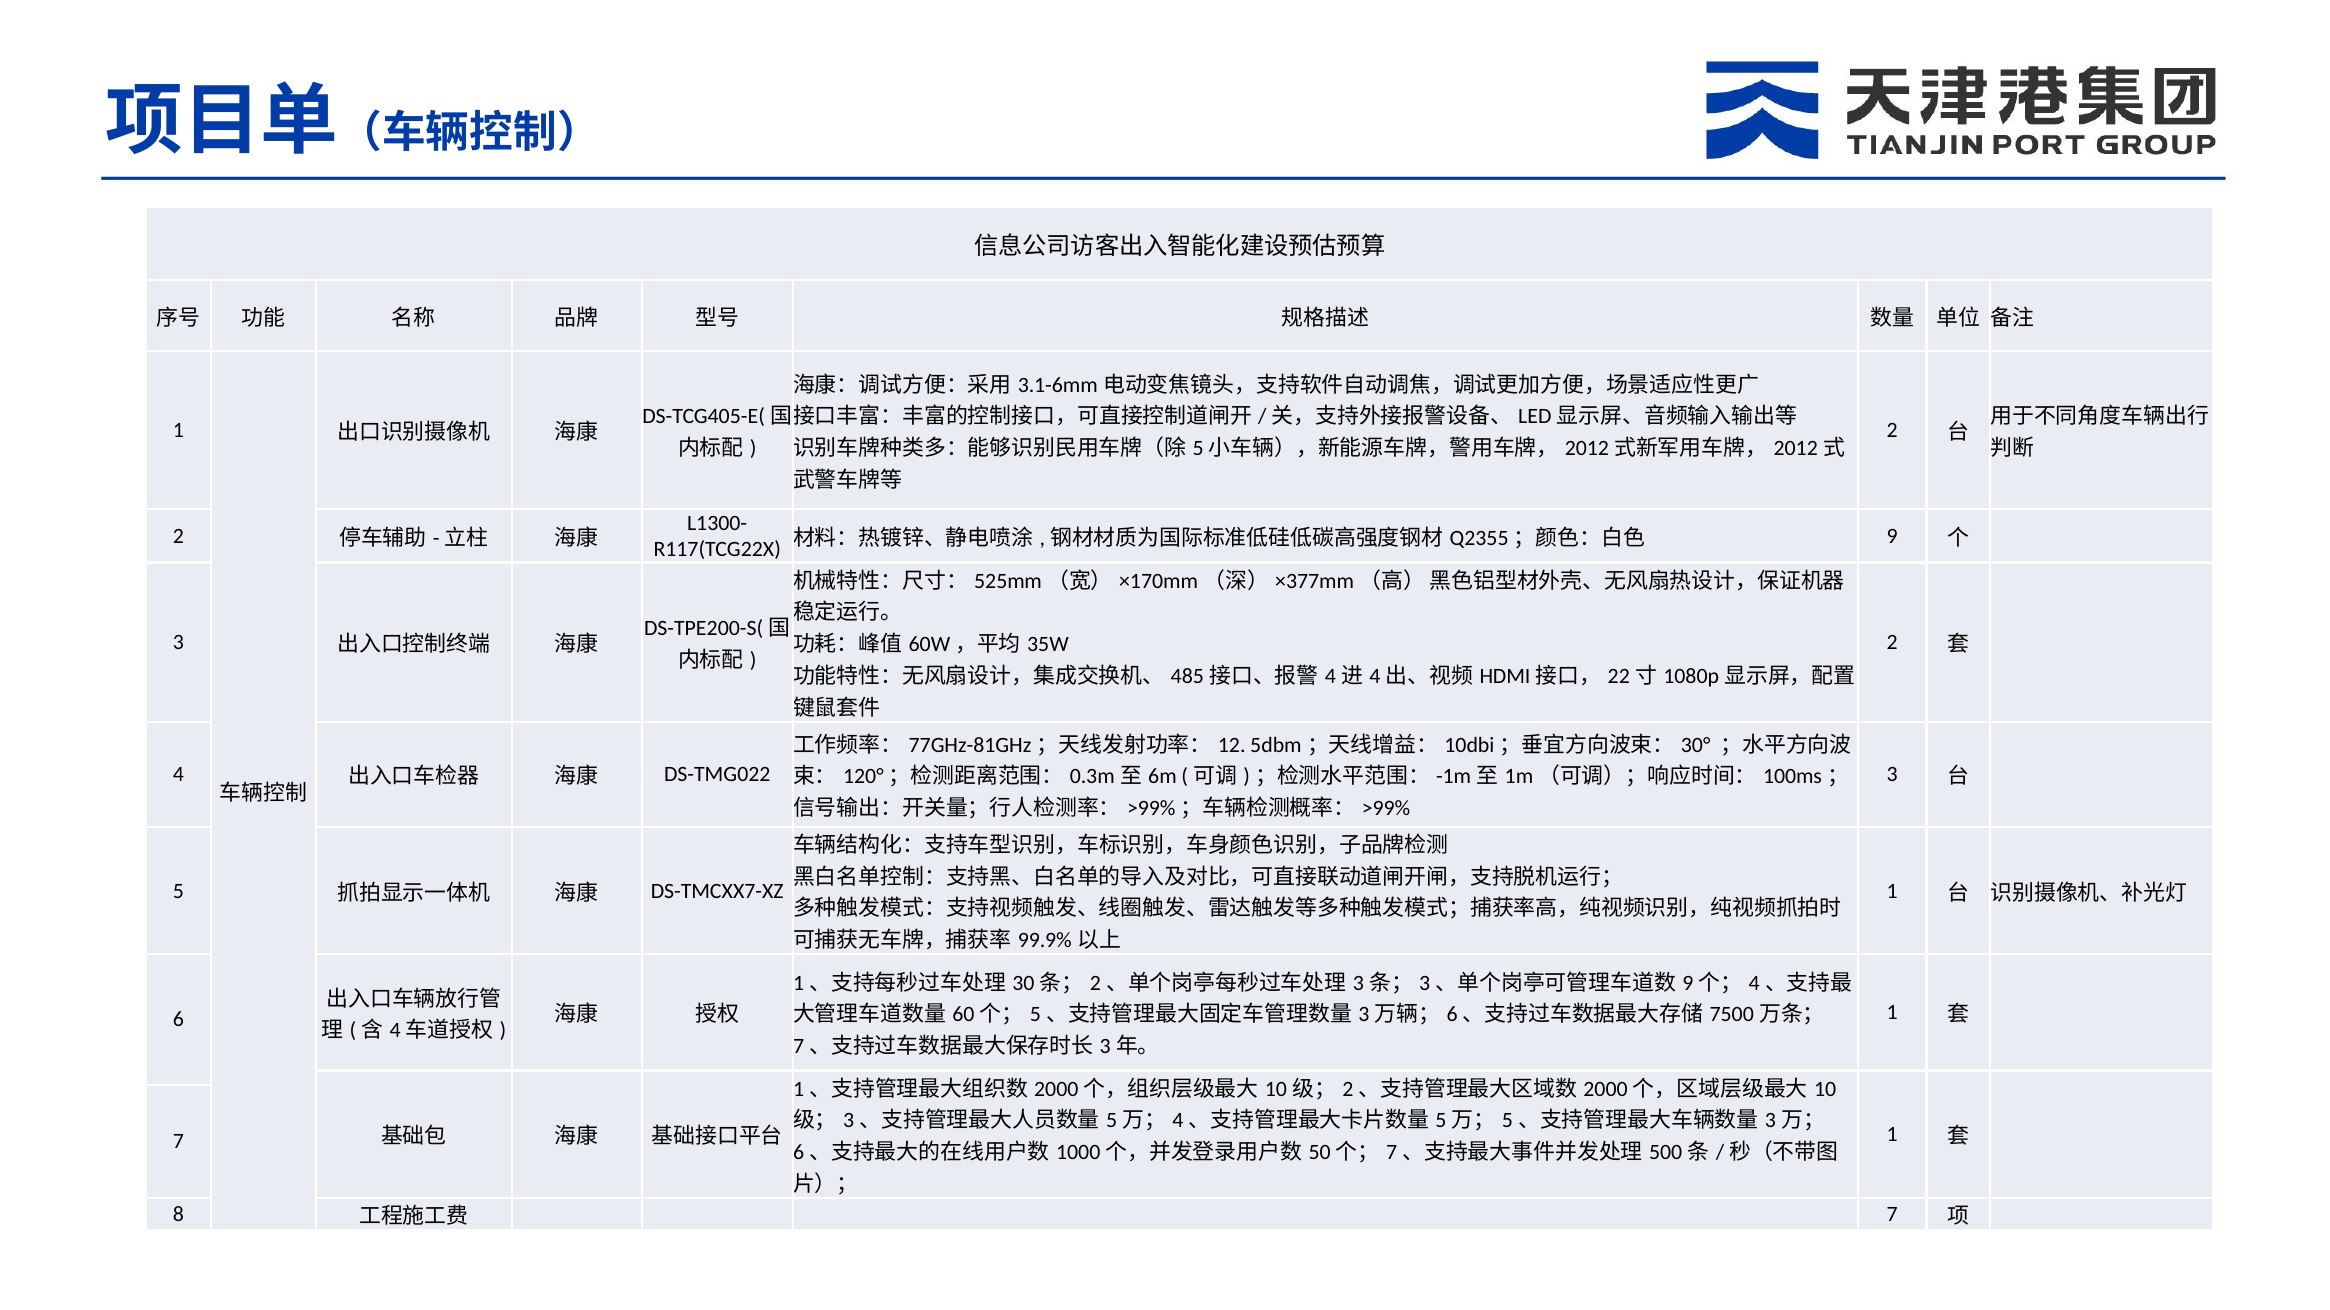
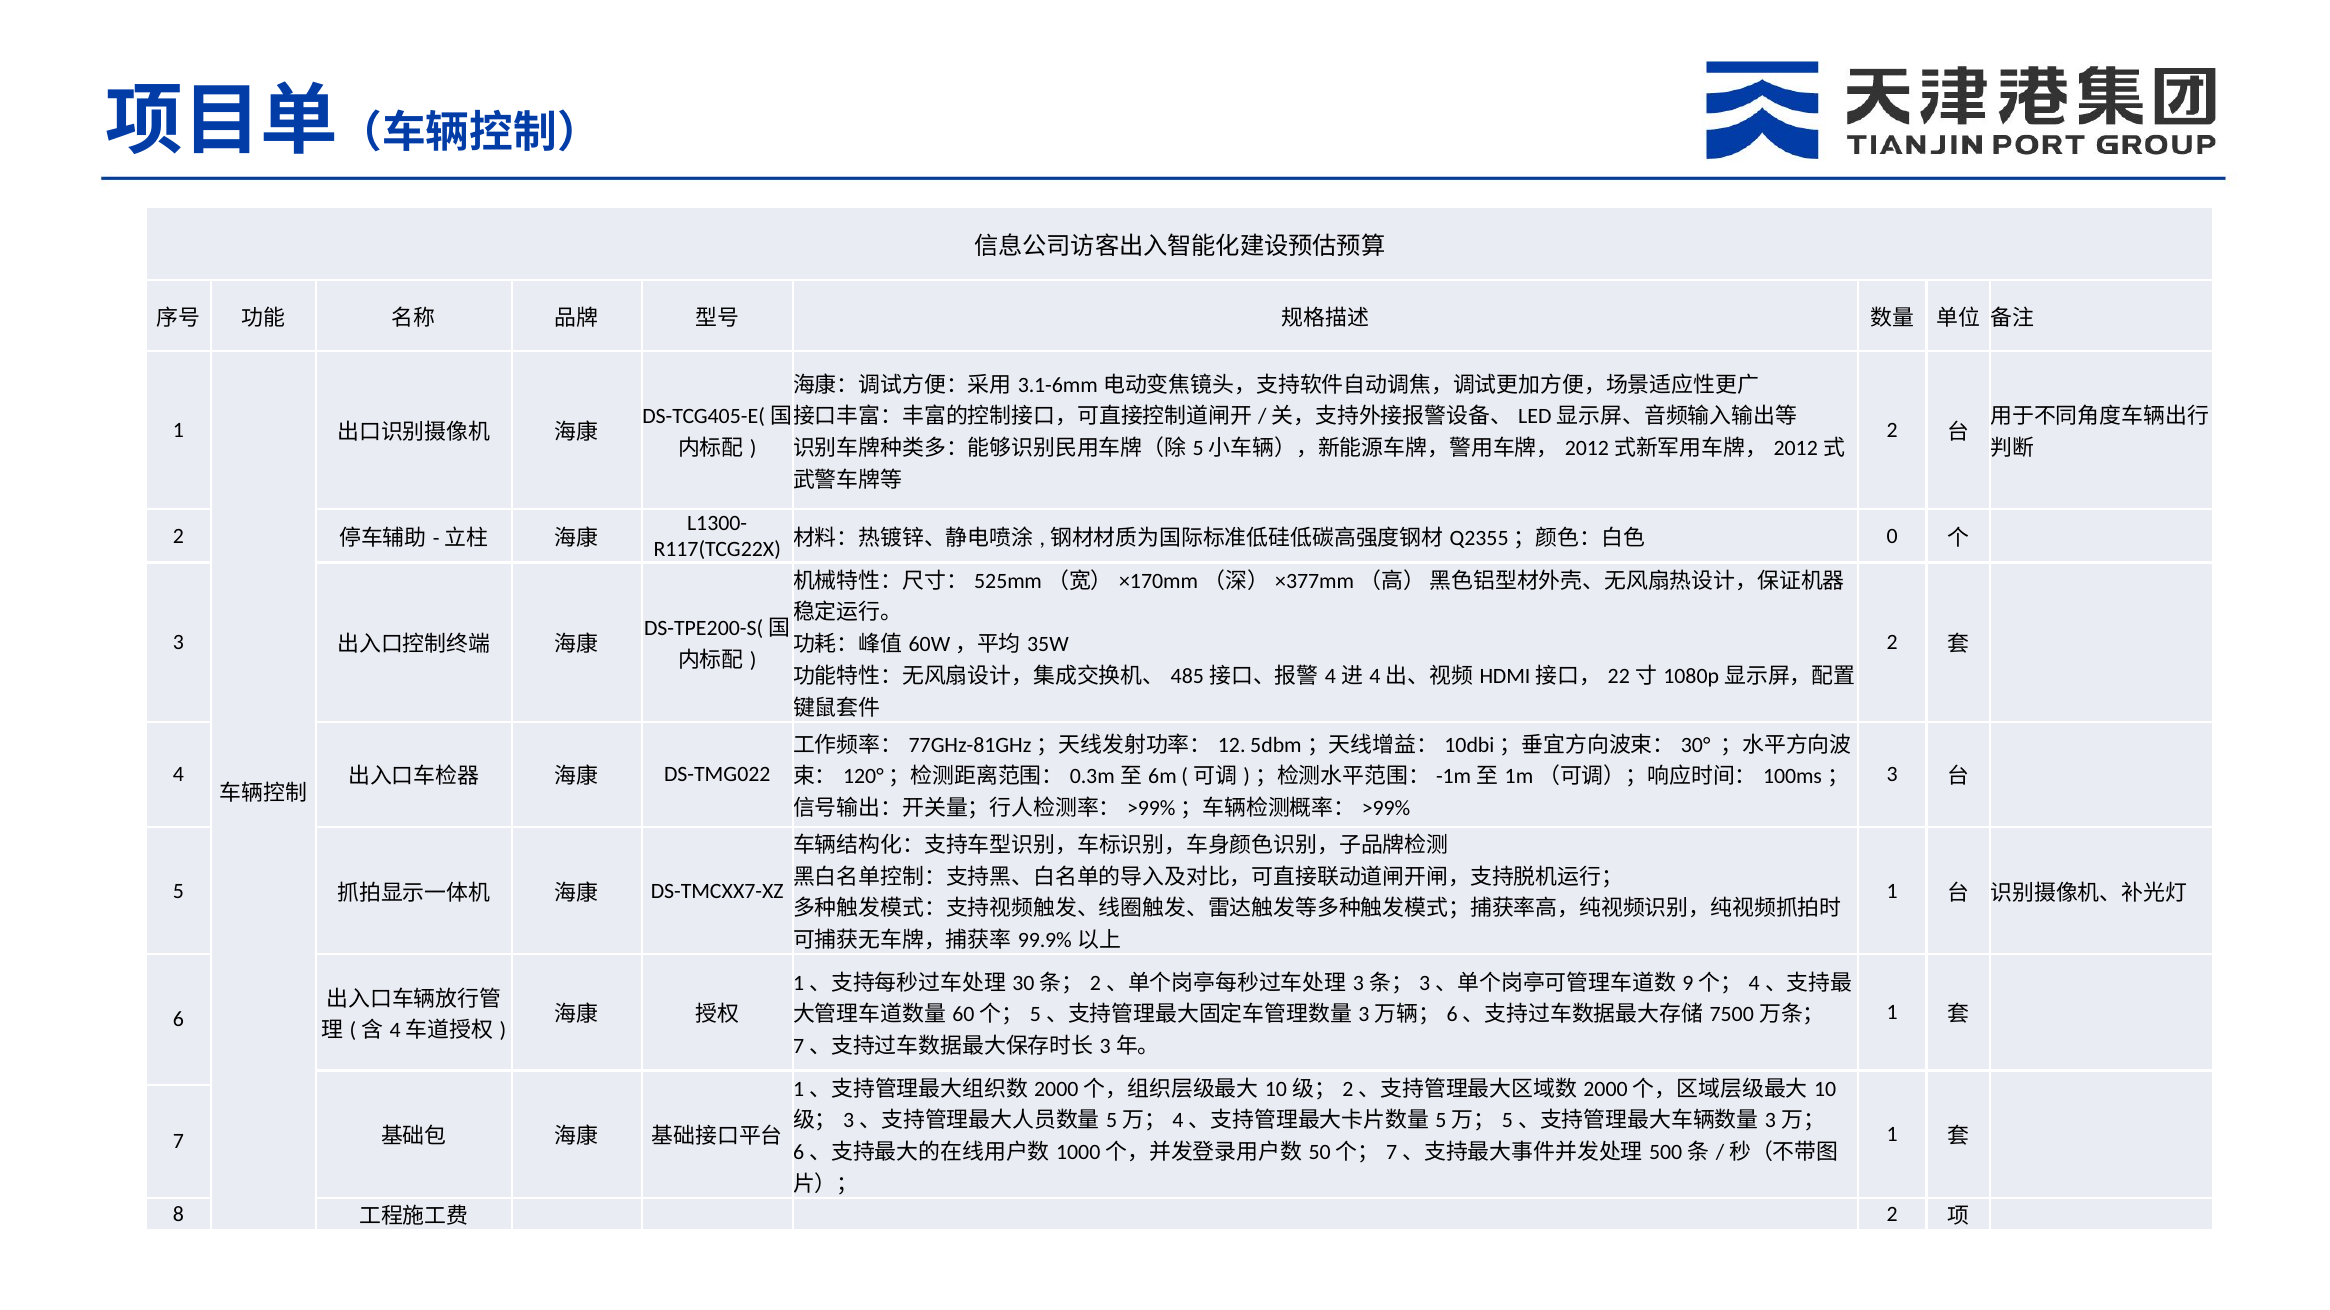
9: 9 -> 0 (1892, 536)
7: 7 -> 2 (1892, 1215)
